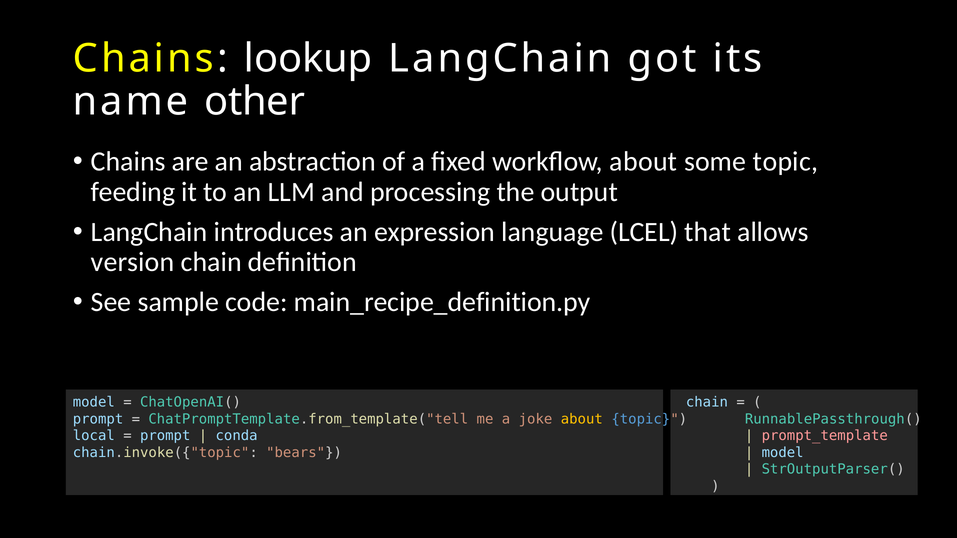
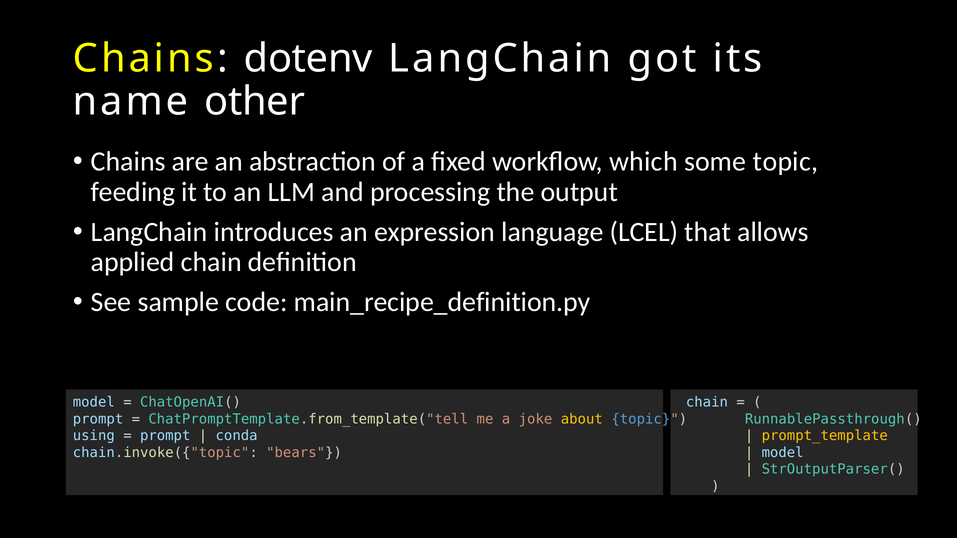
lookup: lookup -> dotenv (308, 59)
workflow about: about -> which (643, 162)
version: version -> applied (133, 262)
local: local -> using (94, 436)
prompt_template colour: pink -> yellow (825, 436)
